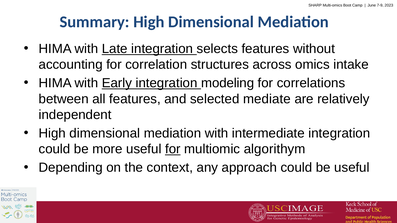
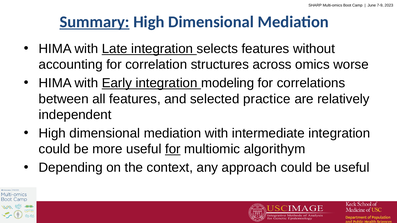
Summary underline: none -> present (95, 22)
intake: intake -> worse (351, 65)
mediate: mediate -> practice (267, 99)
